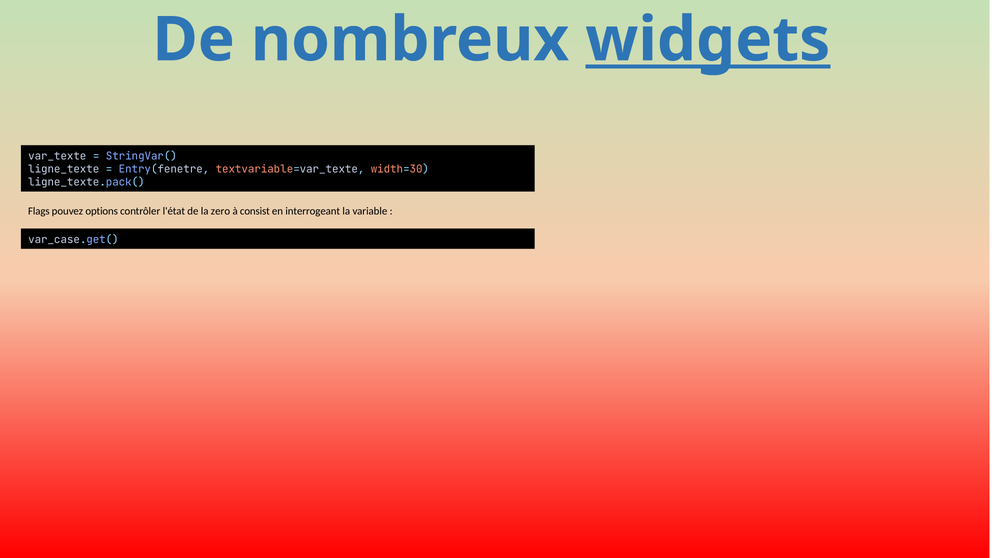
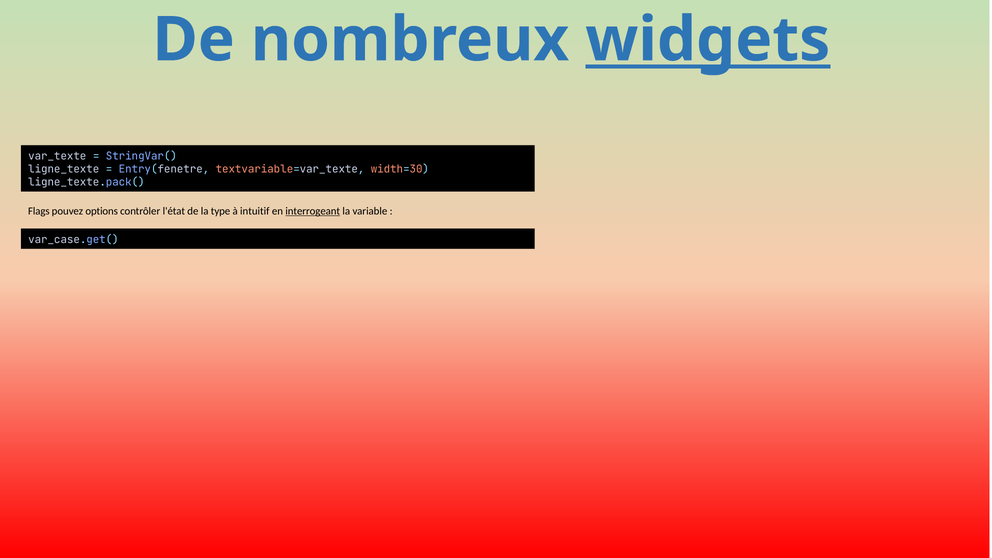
zero: zero -> type (221, 211)
consist: consist -> intuitif (255, 211)
interrogeant underline: none -> present (313, 211)
